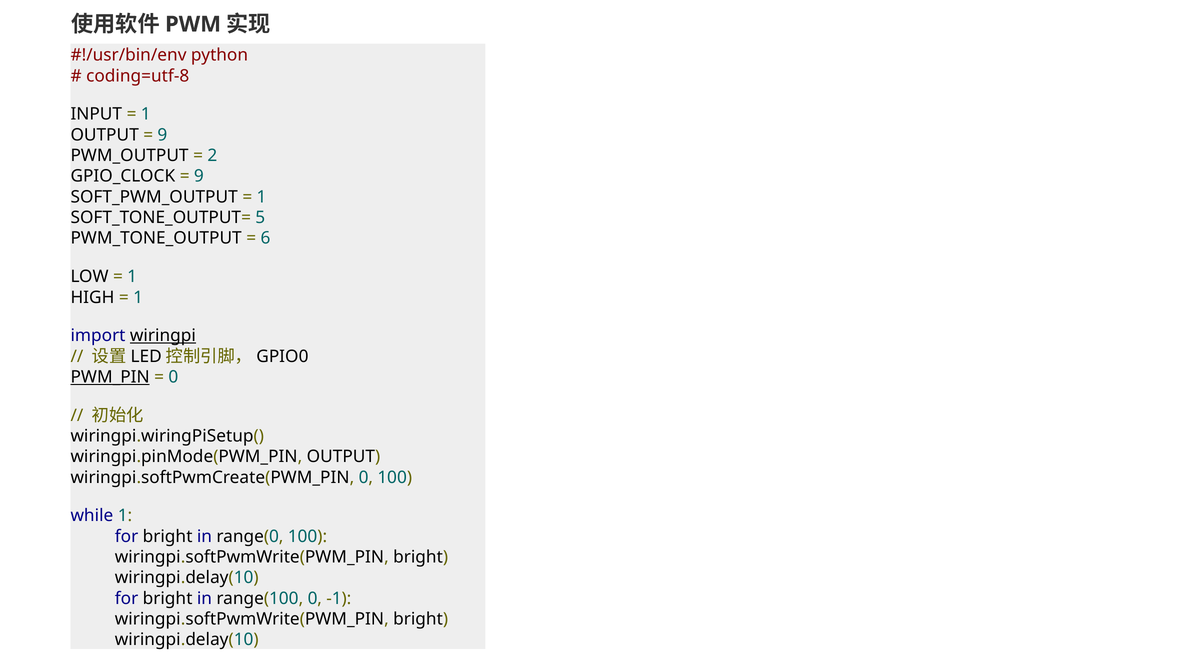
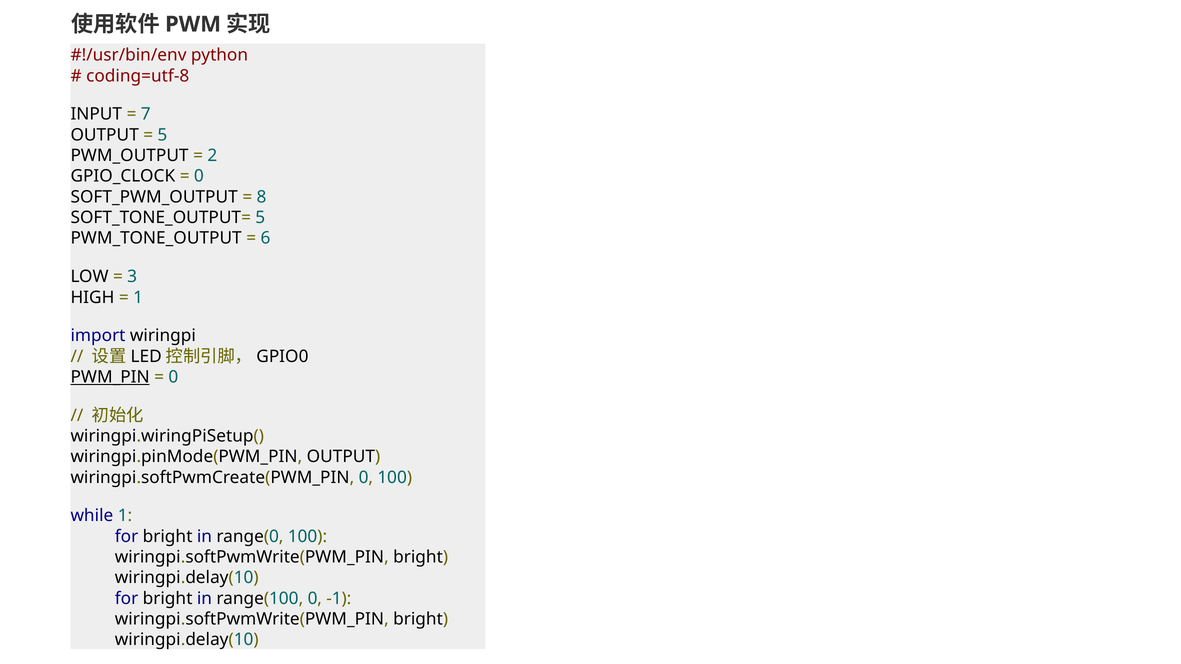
1: 1 -> 7 (146, 114)
9: 9 -> 5 (162, 135)
9: 9 -> 0 (199, 176)
1: 1 -> 8 (261, 197)
1: 1 -> 3 (132, 277)
wiringpi underline: present -> none (163, 336)
